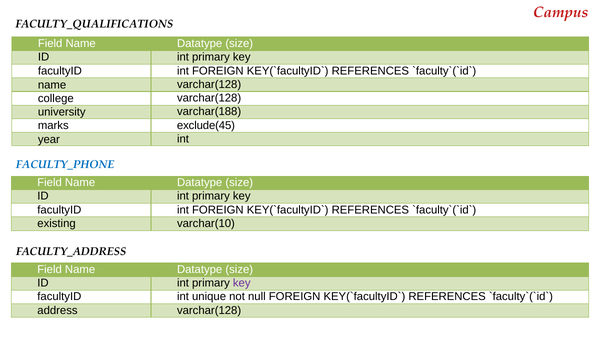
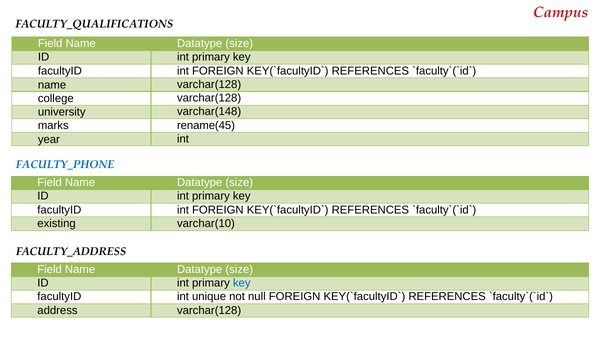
varchar(188: varchar(188 -> varchar(148 (209, 112)
exclude(45: exclude(45 -> rename(45 (206, 125)
key colour: purple -> blue (242, 283)
